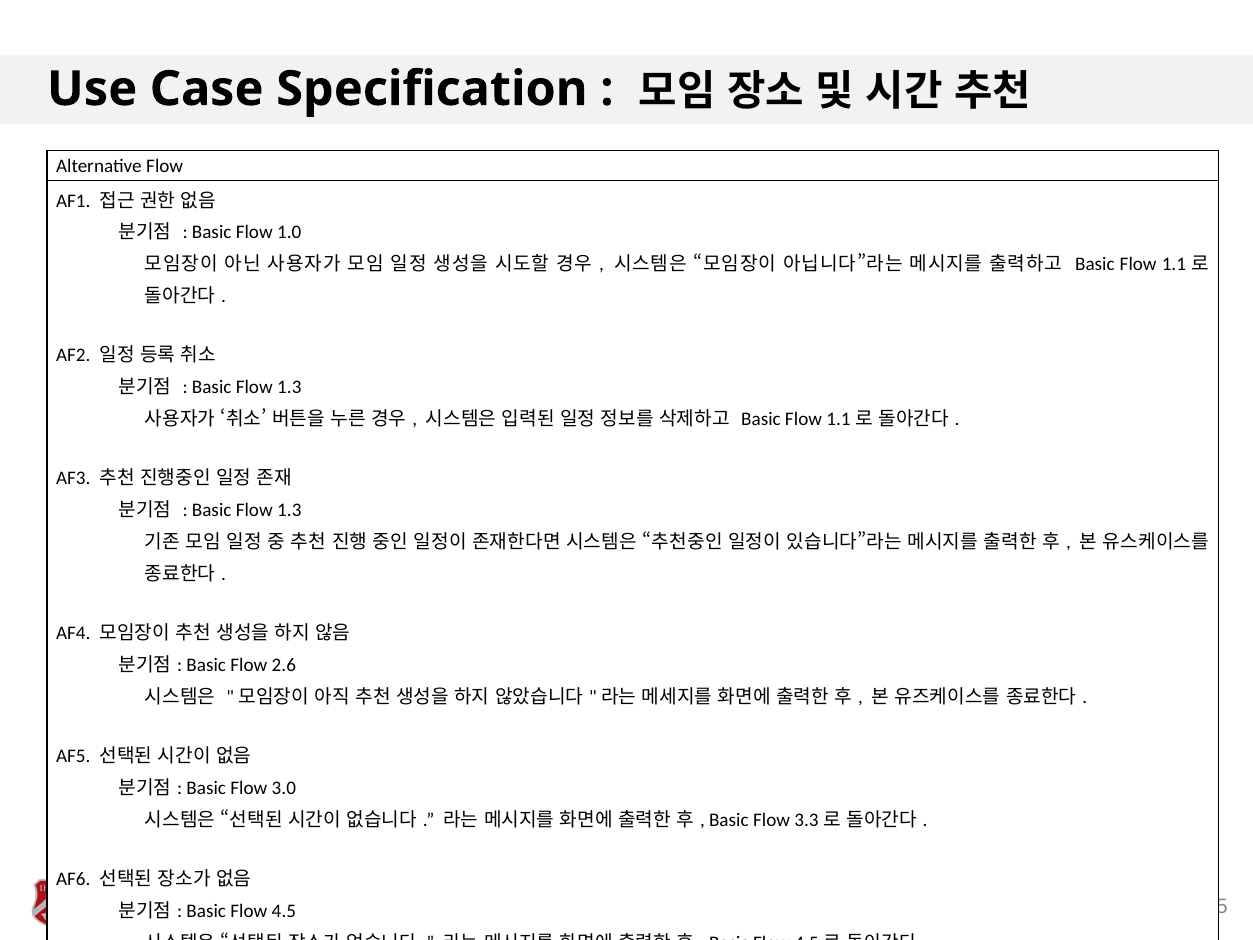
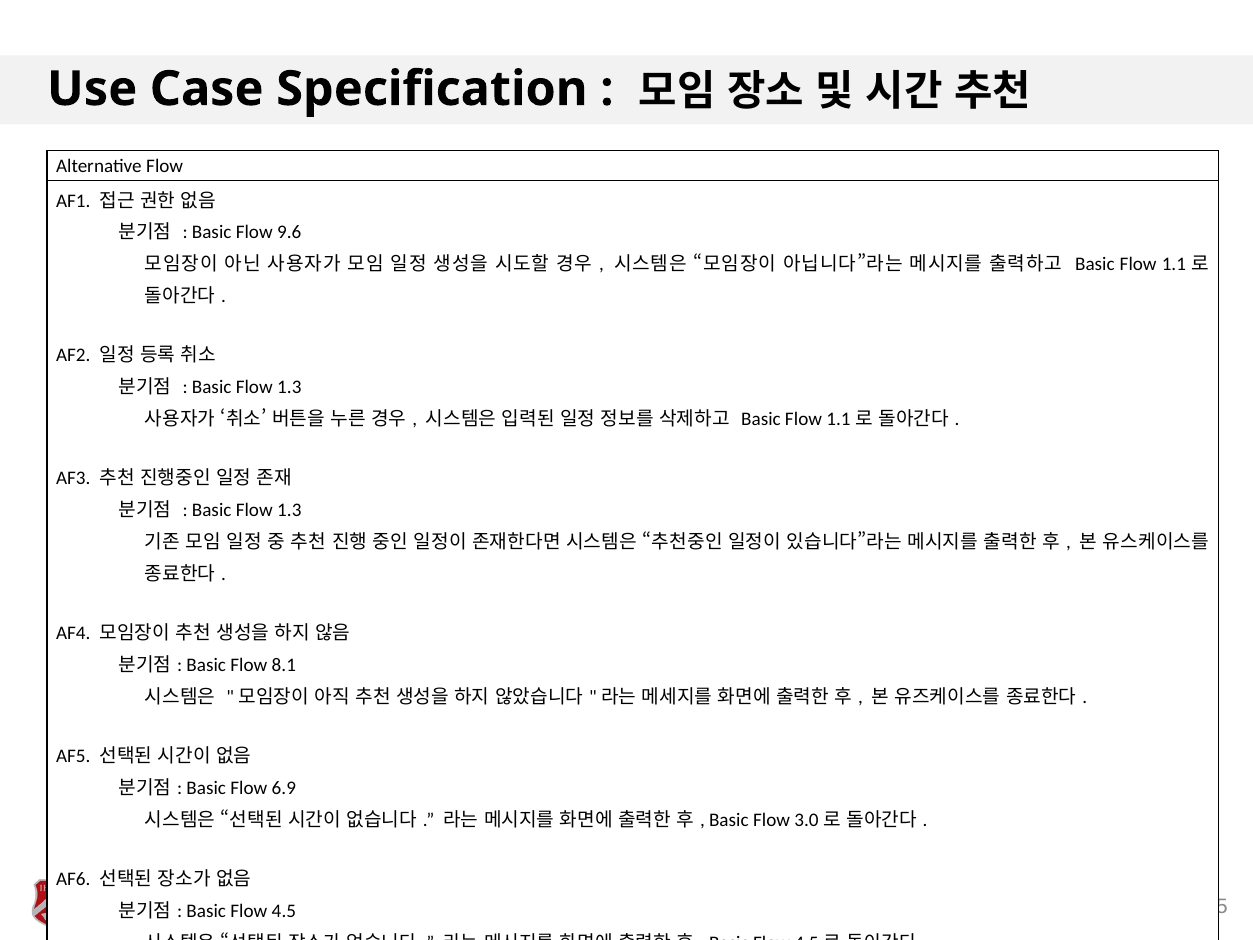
1.0: 1.0 -> 9.6 (289, 233)
2.6: 2.6 -> 8.1 (284, 665)
3.0: 3.0 -> 6.9 (284, 788)
3.3: 3.3 -> 3.0 (806, 820)
